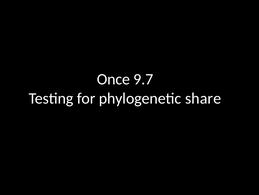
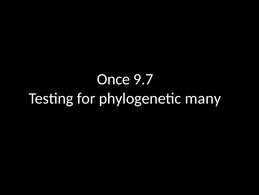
share: share -> many (203, 98)
